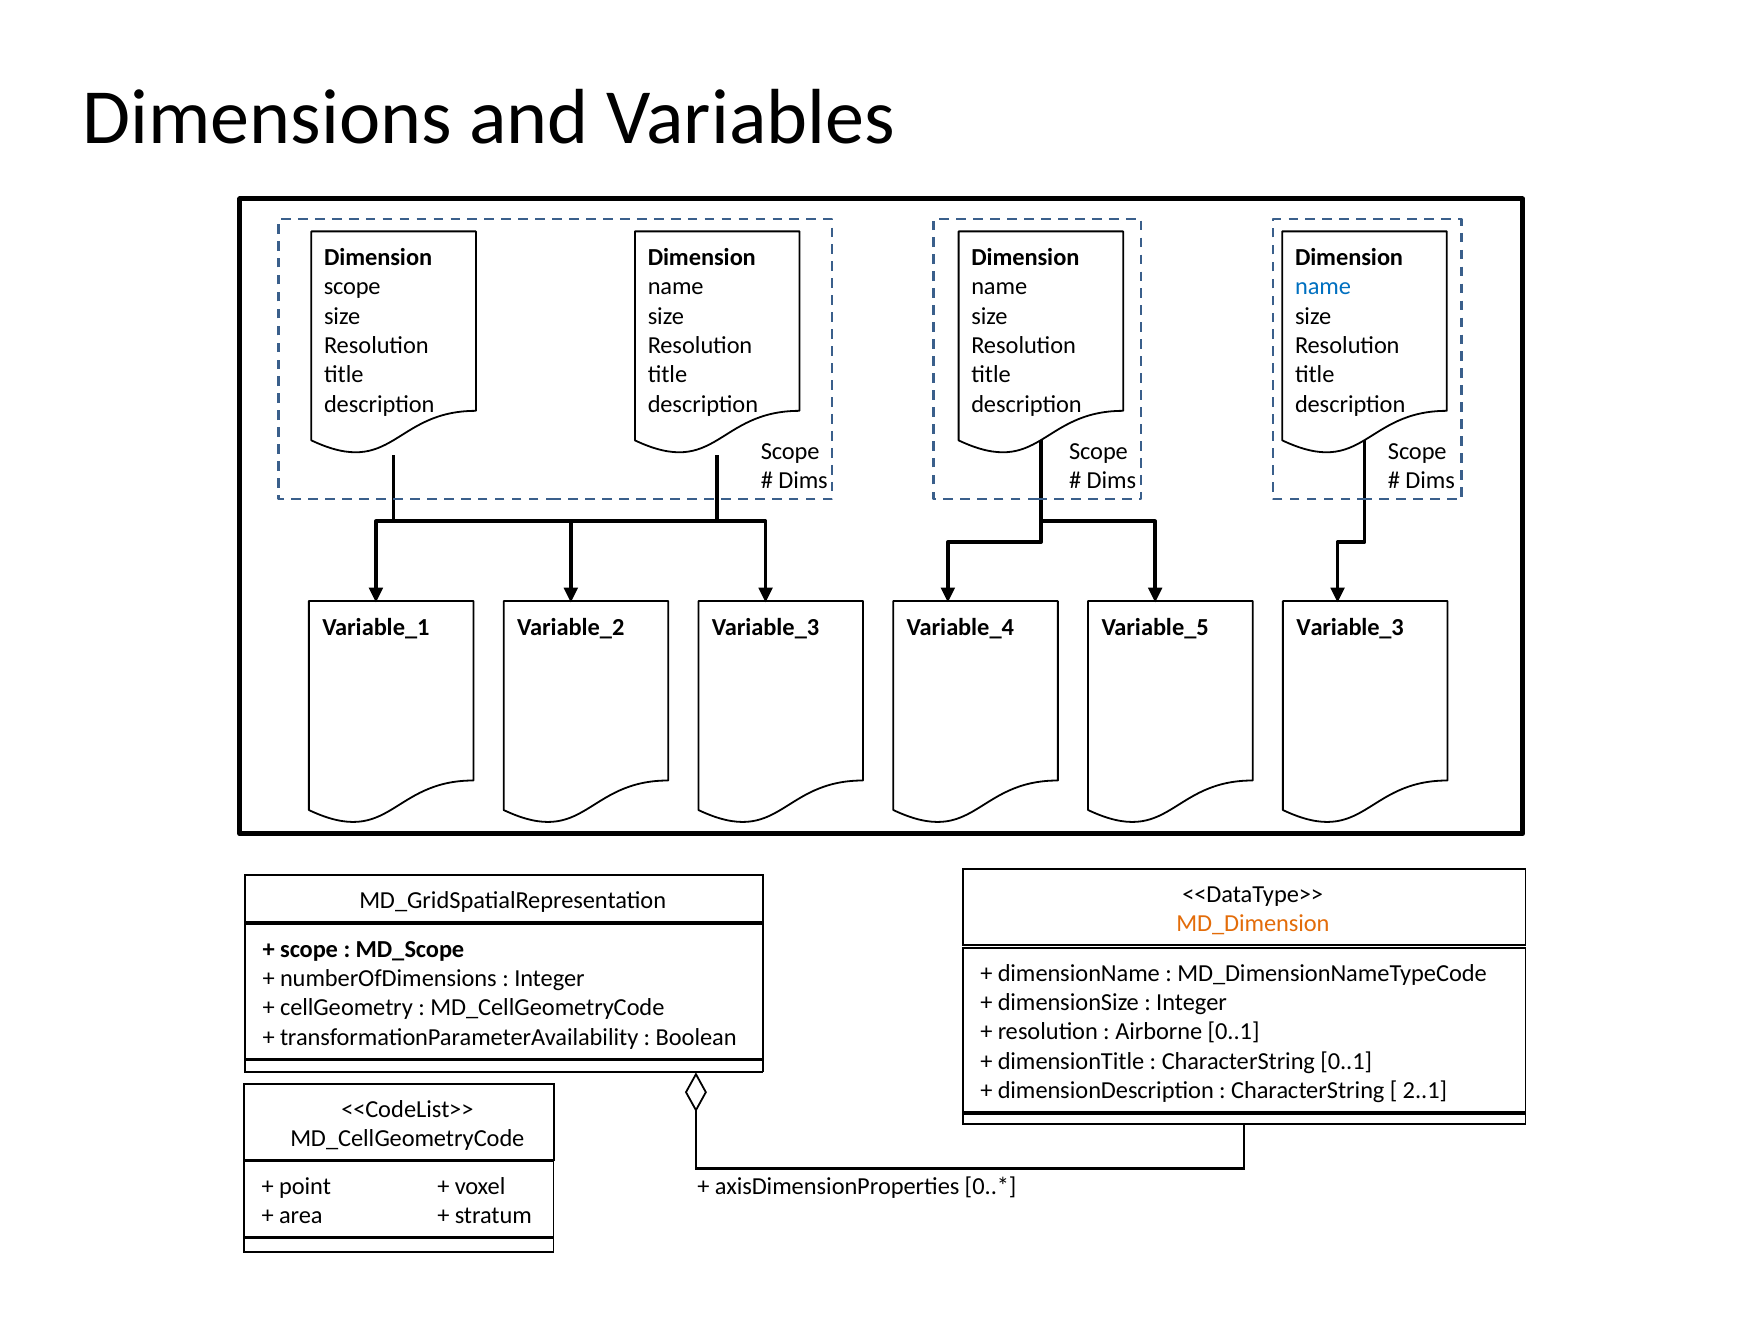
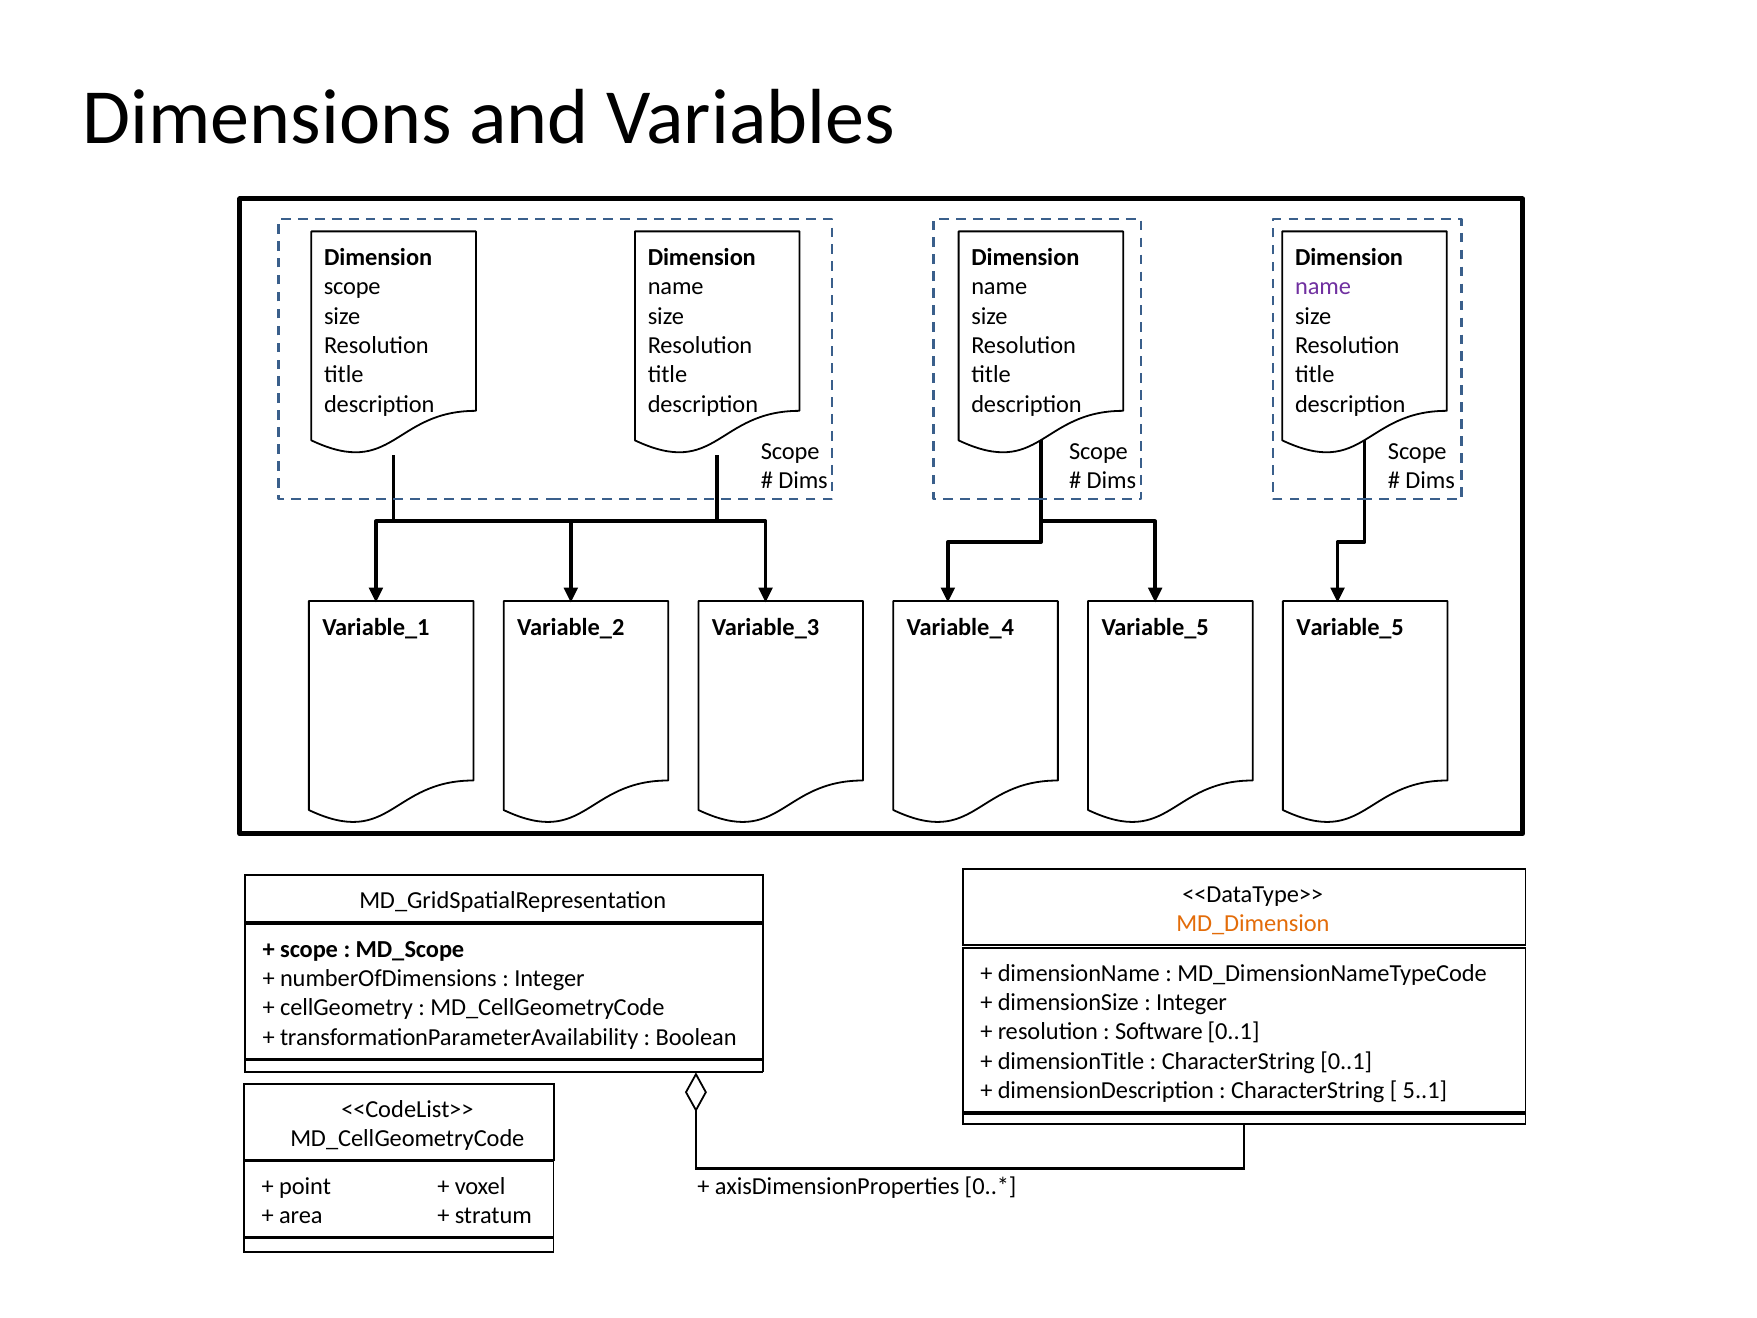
name colour: blue -> purple (1323, 287)
Variable_4 Variable_3: Variable_3 -> Variable_5 (1350, 627)
Airborne: Airborne -> Software (1159, 1031)
2..1: 2..1 -> 5..1 (1425, 1090)
